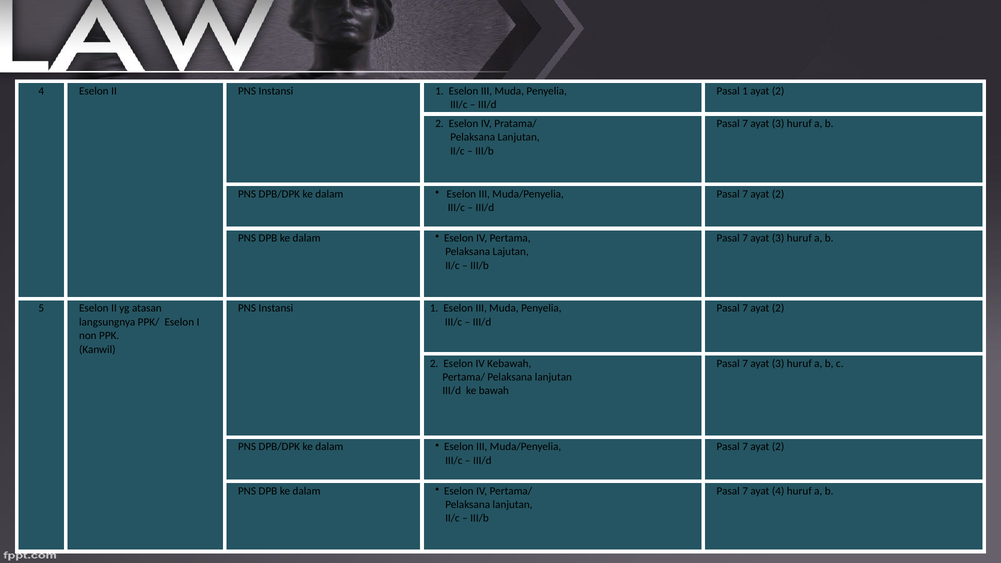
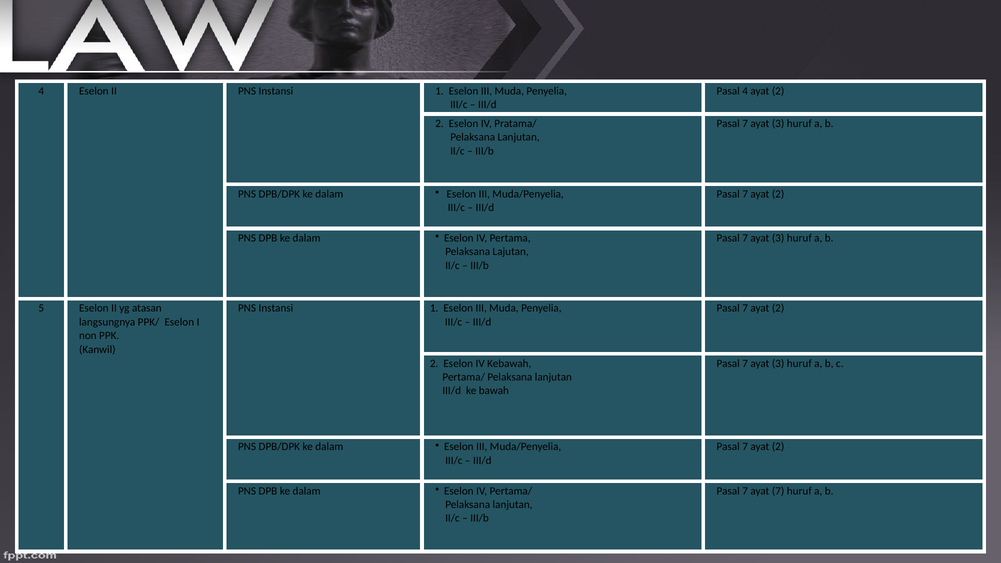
Pasal 1: 1 -> 4 (745, 91)
ayat 4: 4 -> 7 (778, 491)
